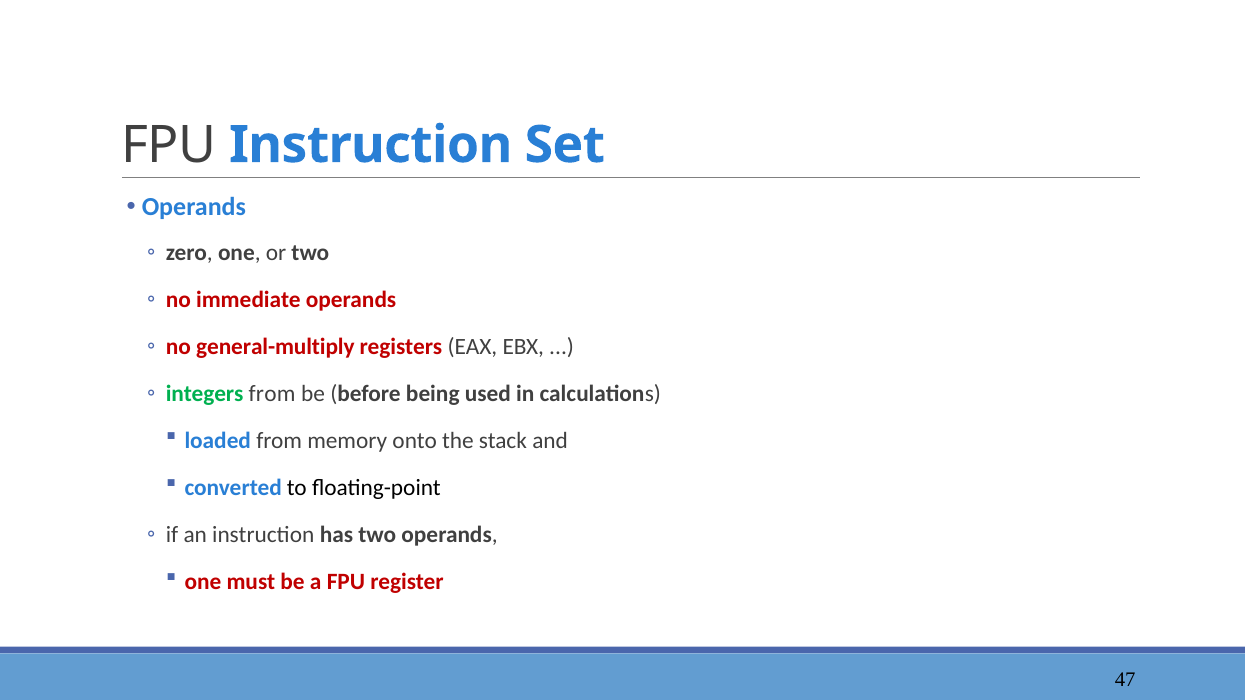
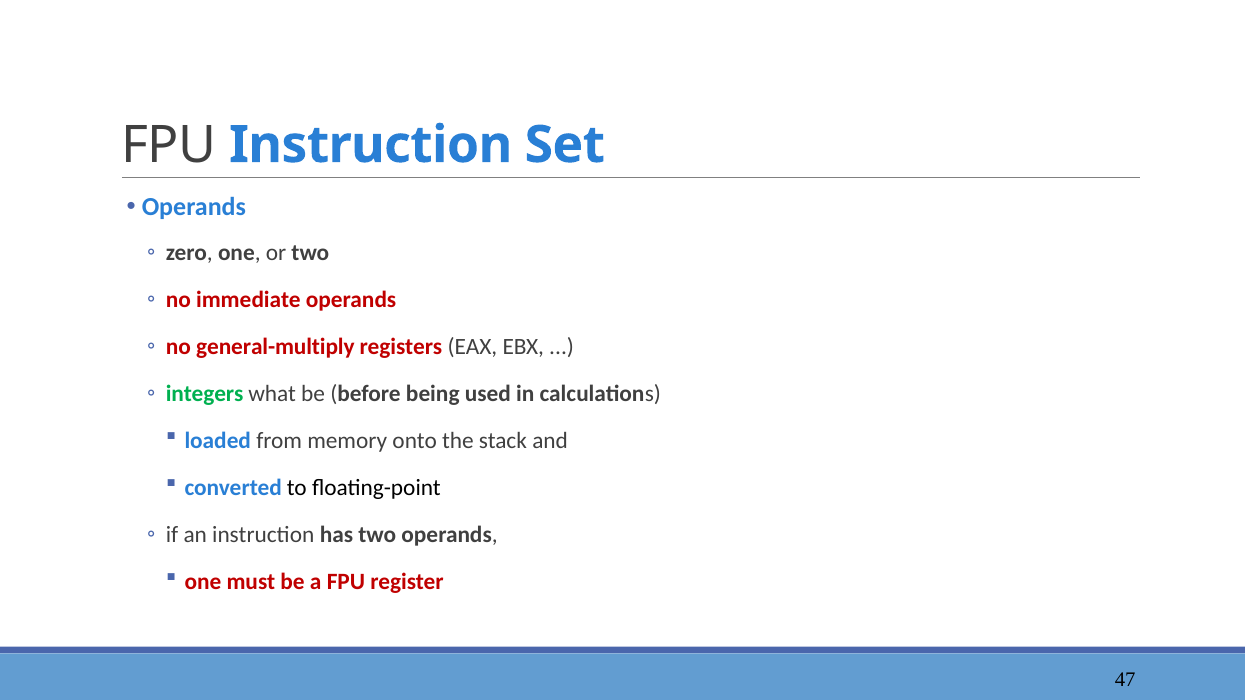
integers from: from -> what (272, 394)
